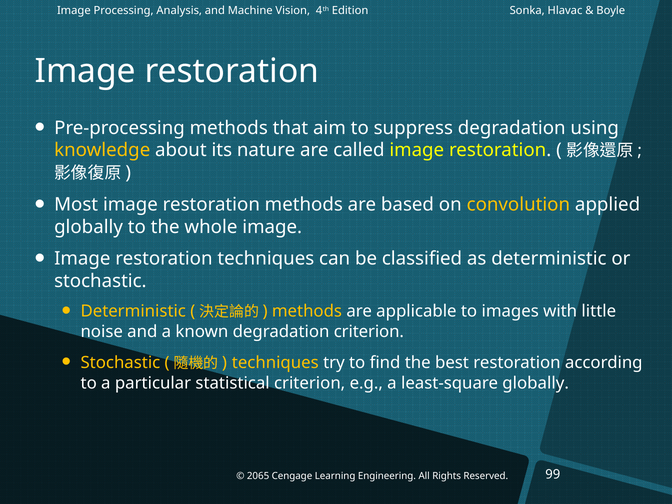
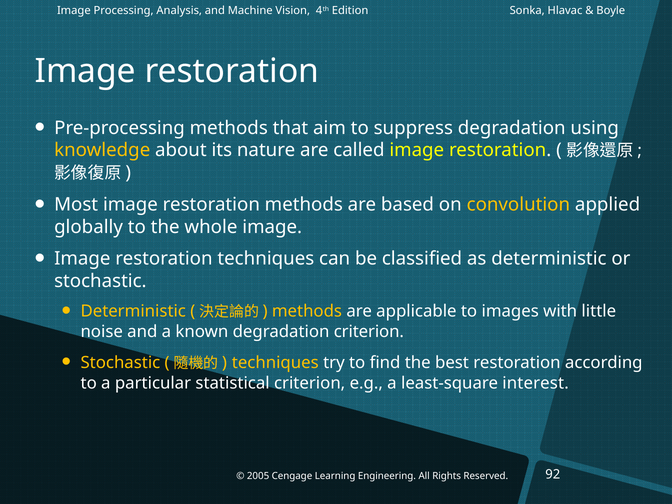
least-square globally: globally -> interest (536, 383)
2065: 2065 -> 2005 (258, 476)
99: 99 -> 92 (553, 474)
